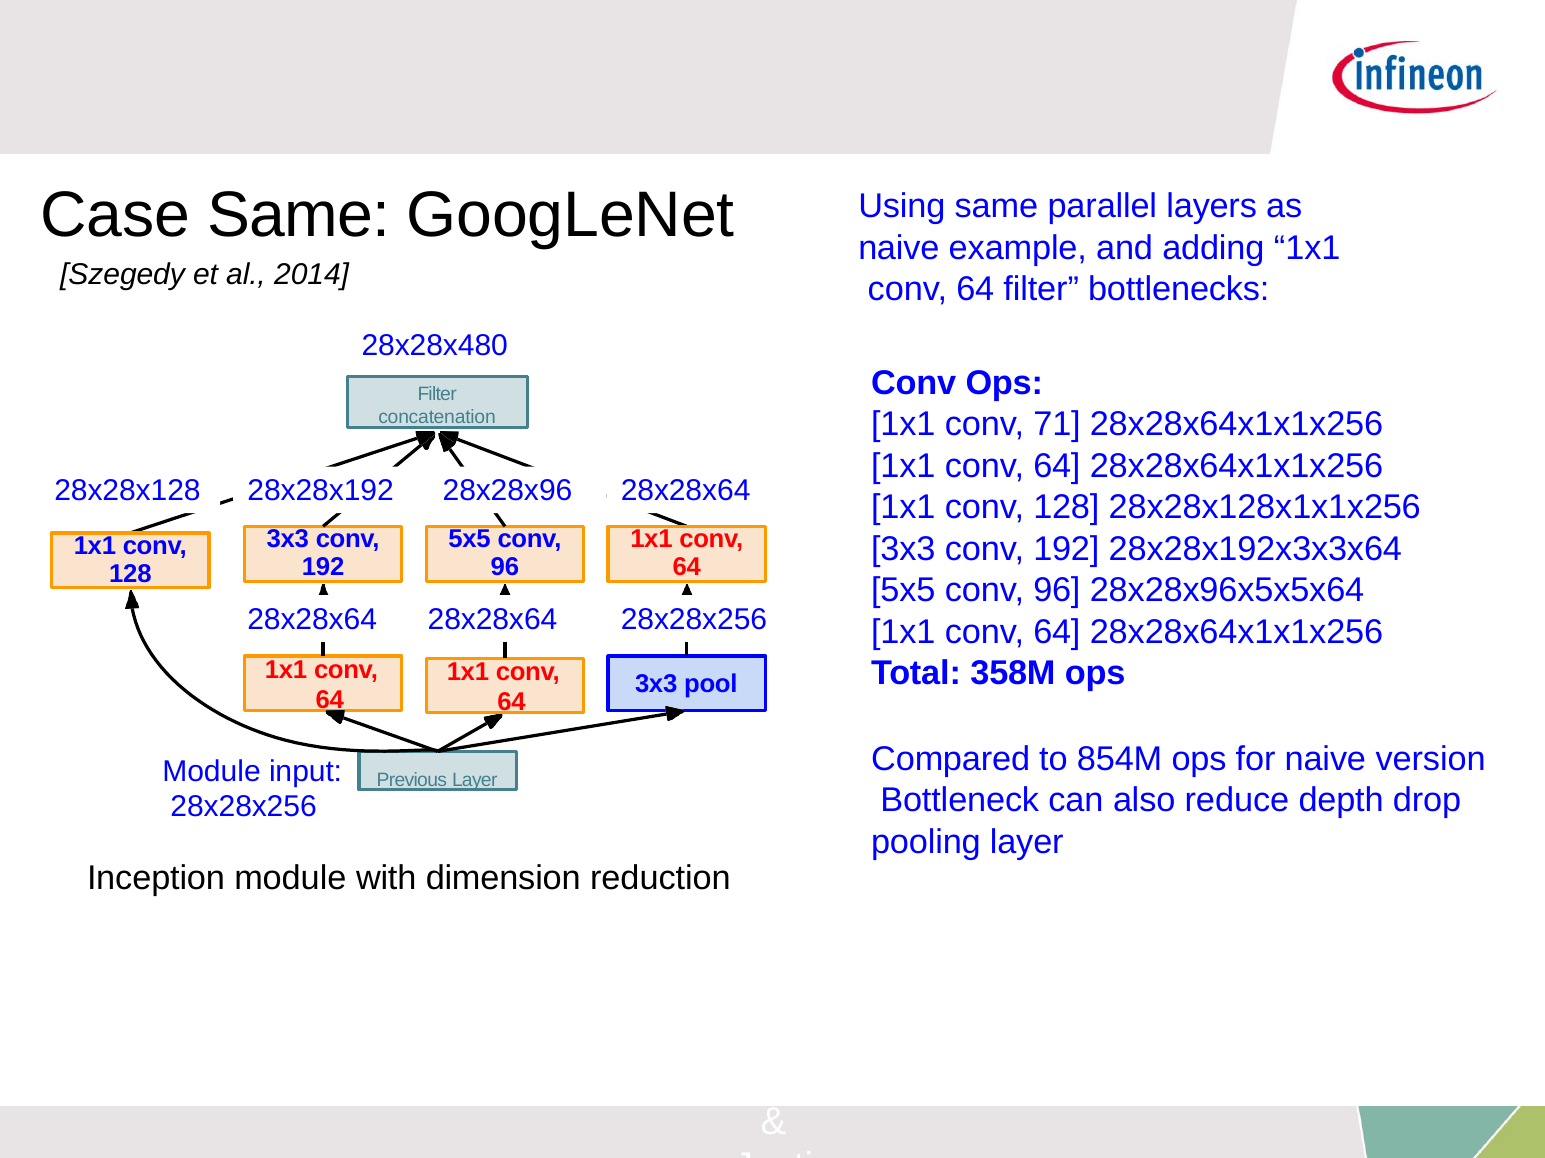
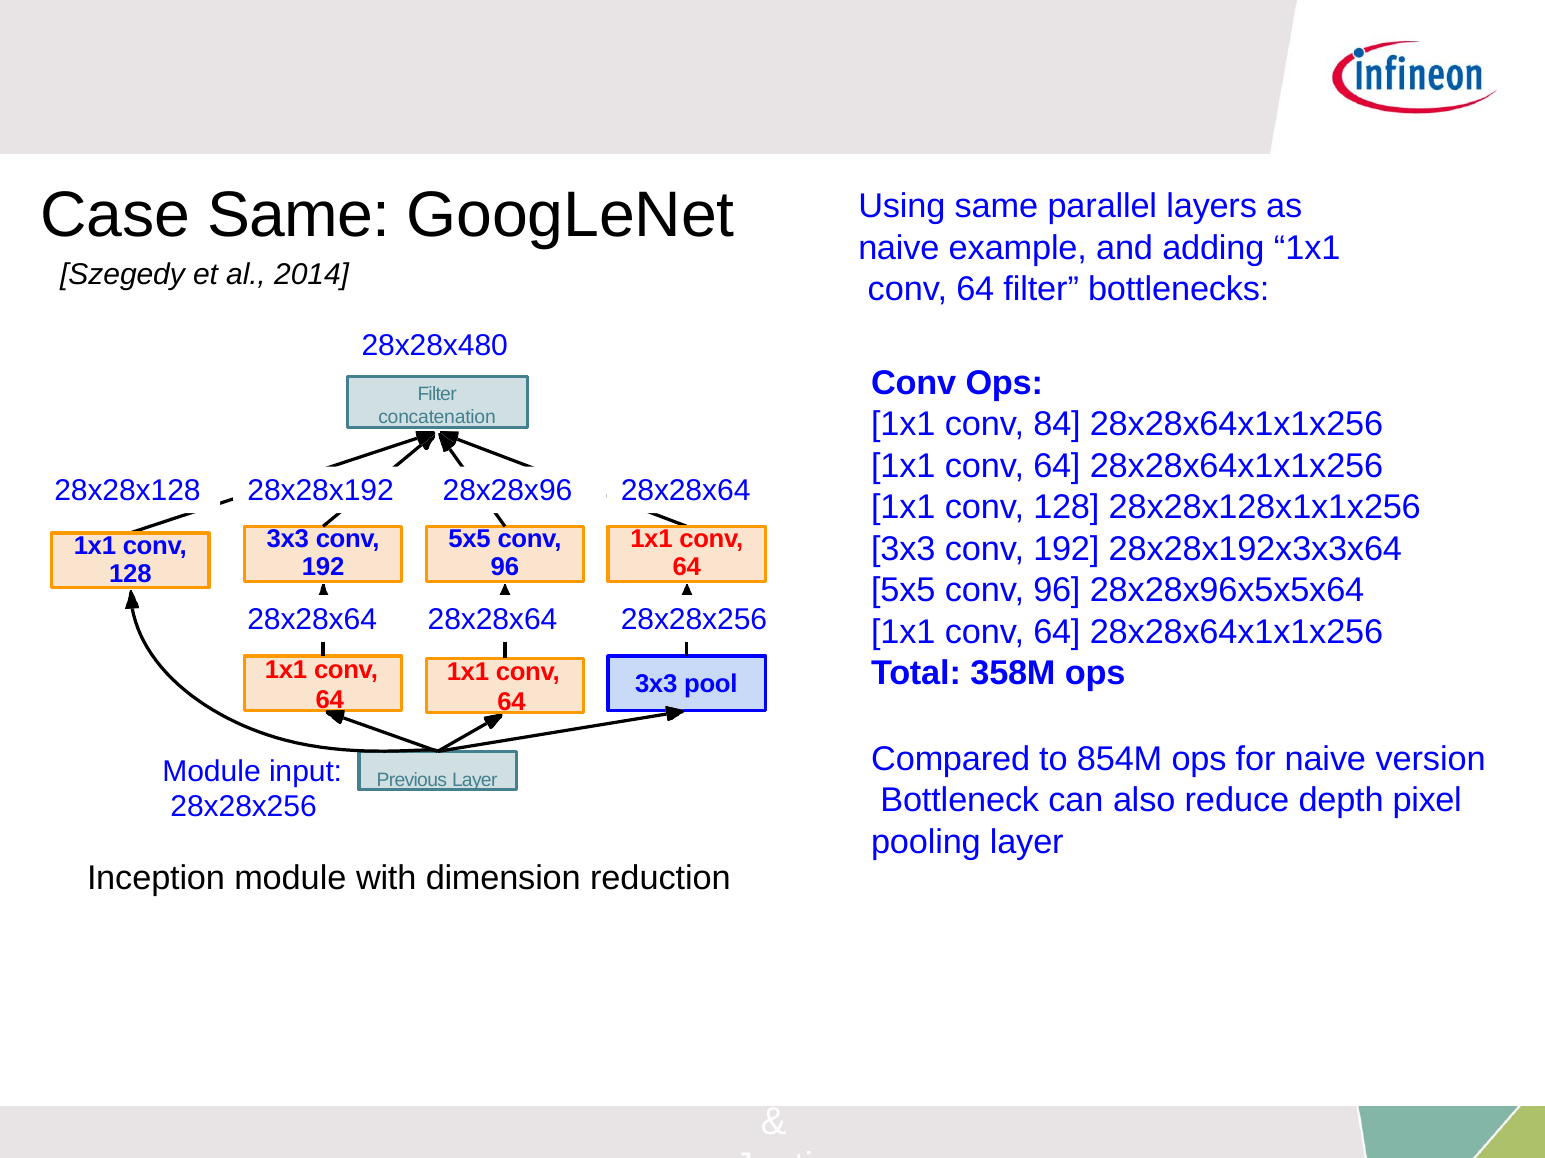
71: 71 -> 84 (1057, 425)
drop: drop -> pixel (1427, 801)
